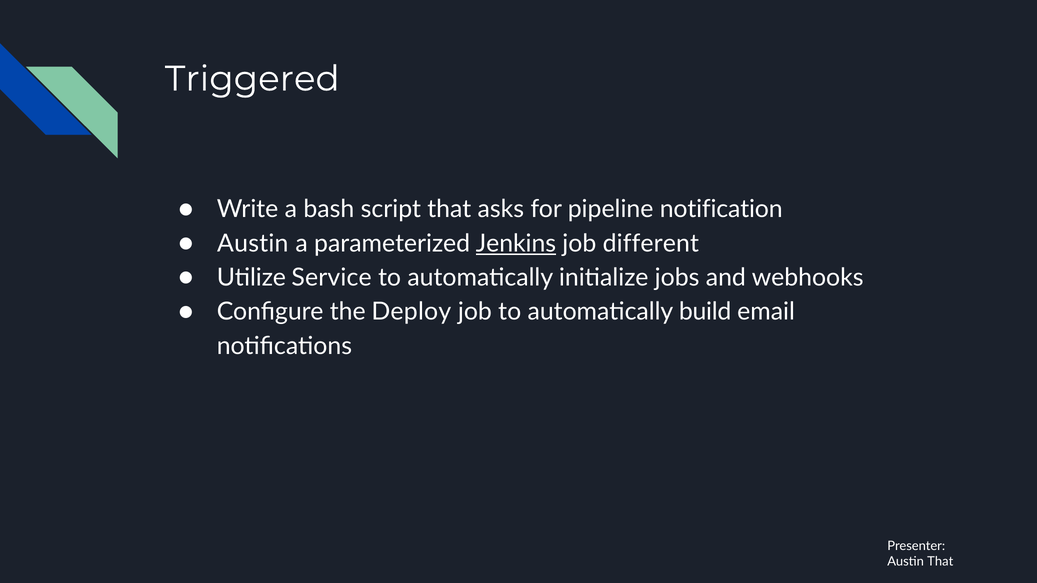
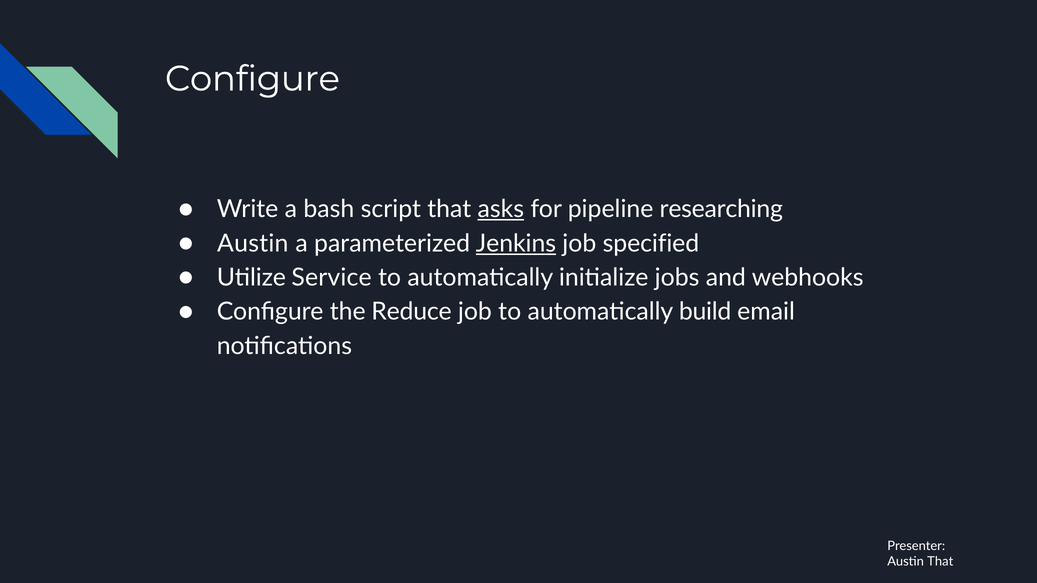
Triggered: Triggered -> Configure (252, 79)
asks underline: none -> present (501, 209)
notification: notification -> researching (721, 209)
different: different -> specified (651, 243)
Deploy: Deploy -> Reduce (412, 312)
